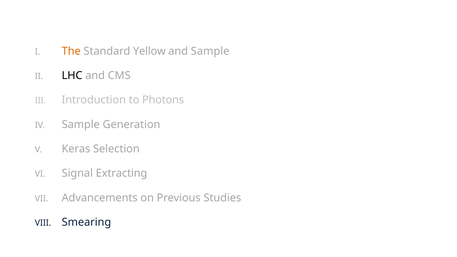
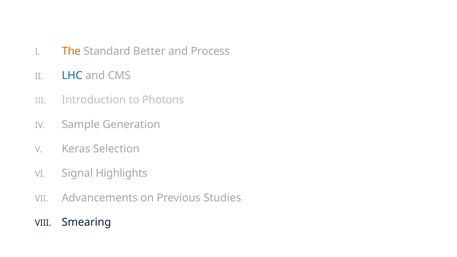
Yellow: Yellow -> Better (149, 51)
and Sample: Sample -> Process (210, 51)
LHC colour: black -> blue (72, 76)
Extracting: Extracting -> Highlights (122, 173)
